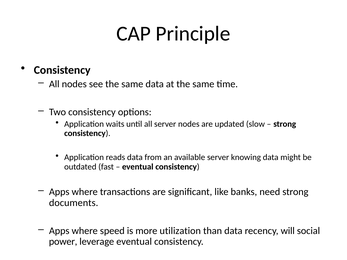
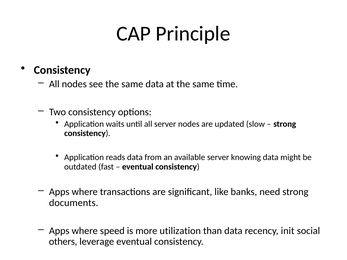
will: will -> init (288, 231)
power: power -> others (63, 242)
